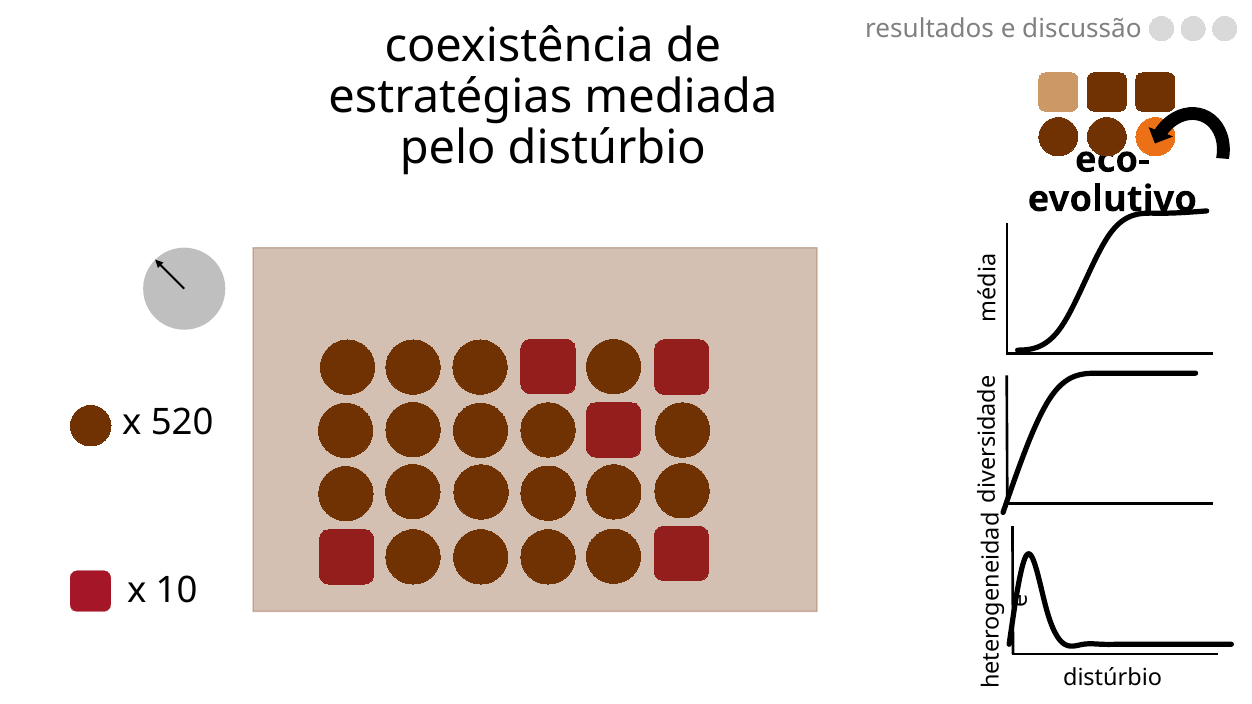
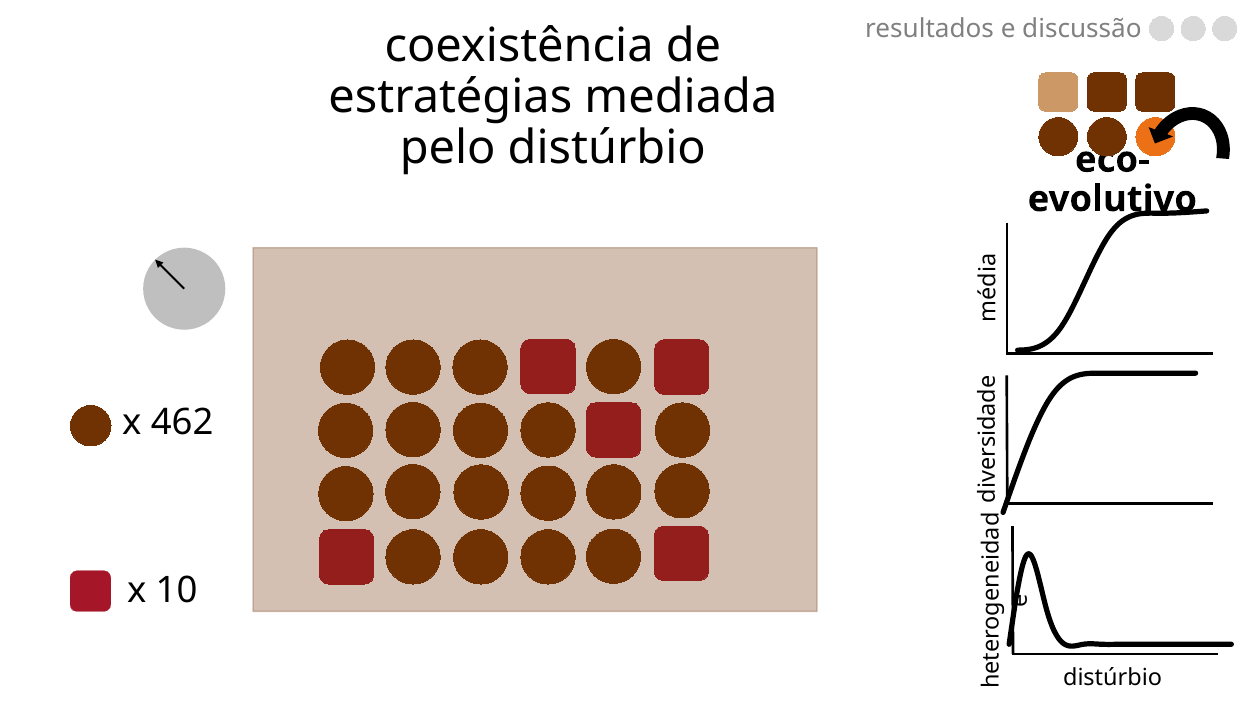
520: 520 -> 462 (182, 423)
